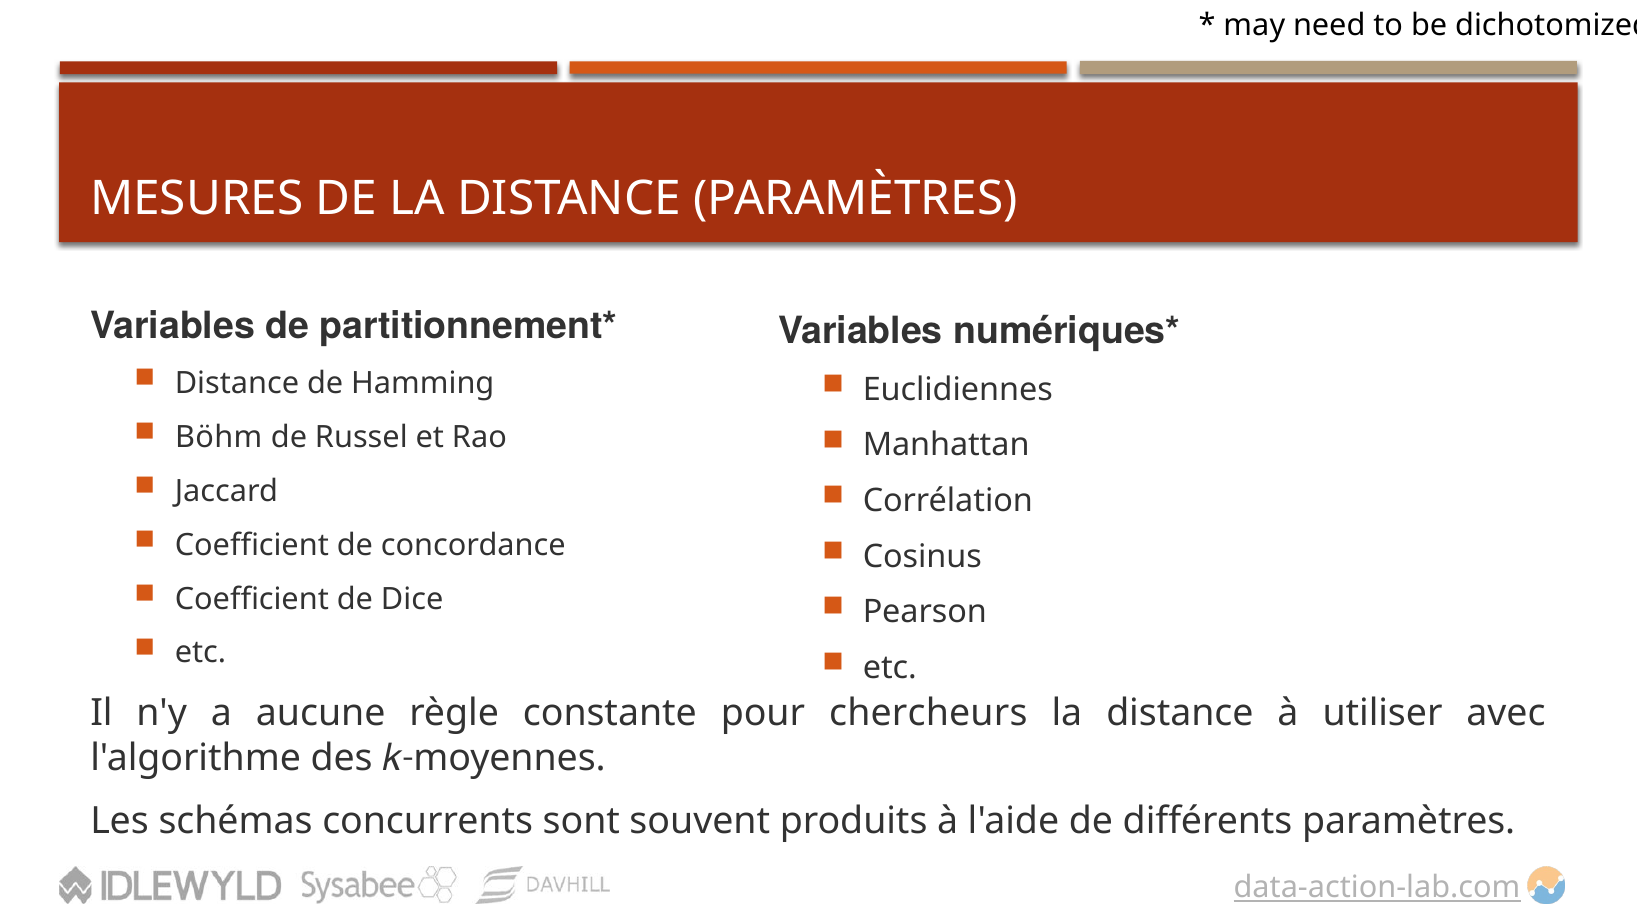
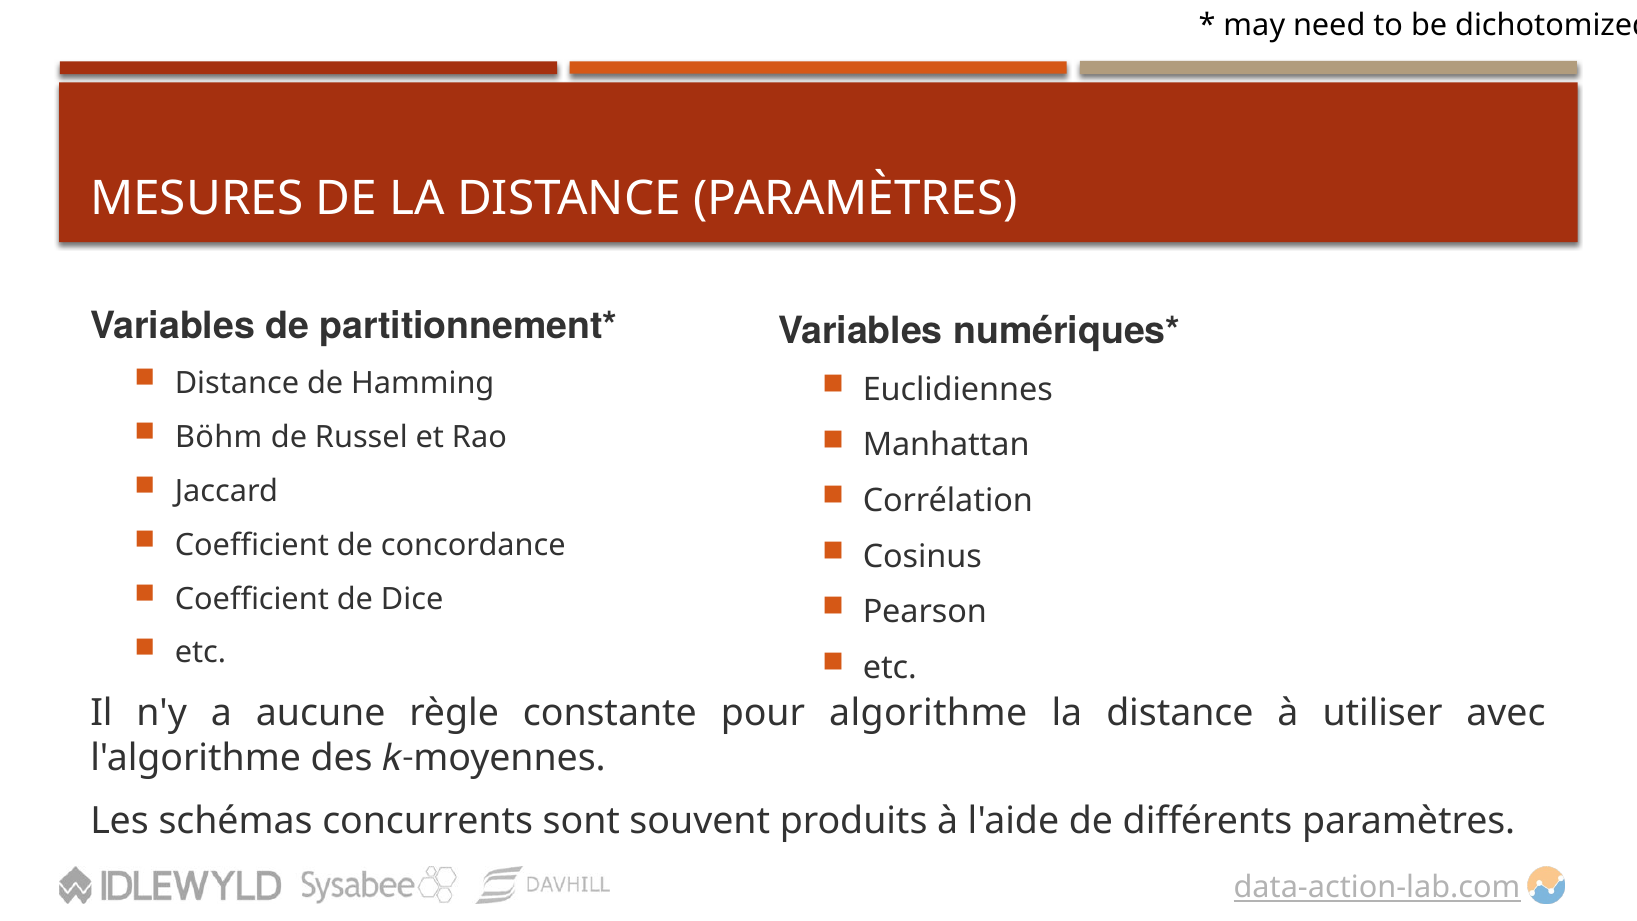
chercheurs: chercheurs -> algorithme (928, 713)
